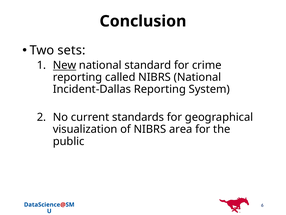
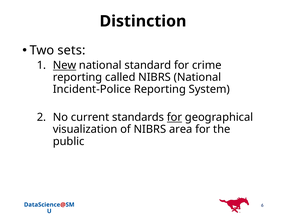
Conclusion: Conclusion -> Distinction (143, 21)
Incident-Dallas: Incident-Dallas -> Incident-Police (92, 89)
for underline: none -> present (175, 117)
